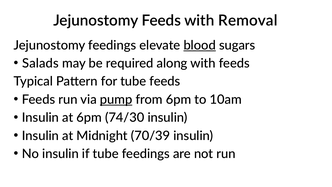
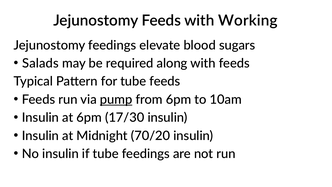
Removal: Removal -> Working (248, 21)
blood underline: present -> none (200, 45)
74/30: 74/30 -> 17/30 (125, 118)
70/39: 70/39 -> 70/20 (150, 136)
